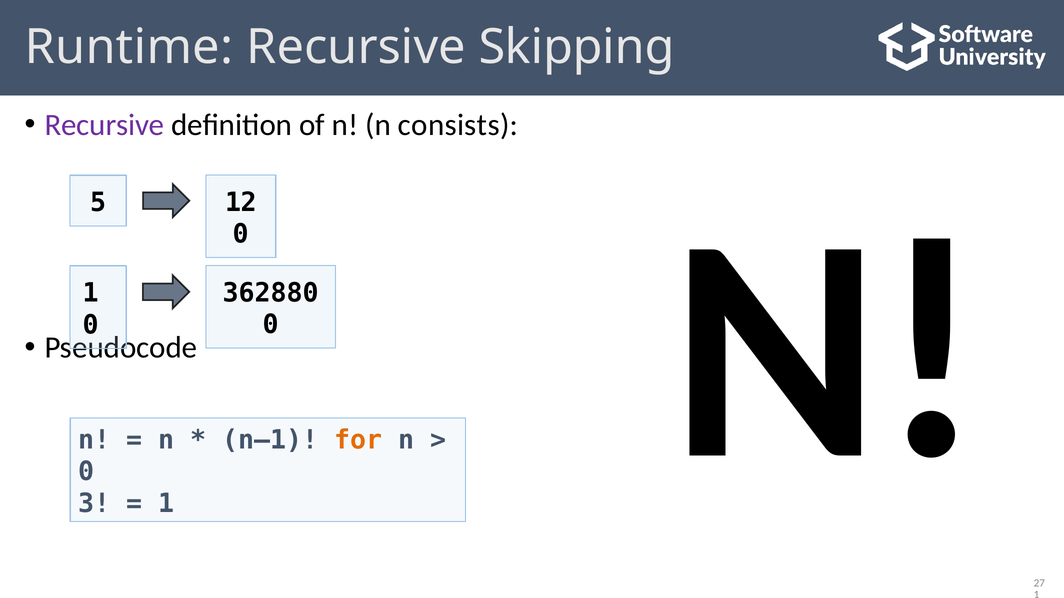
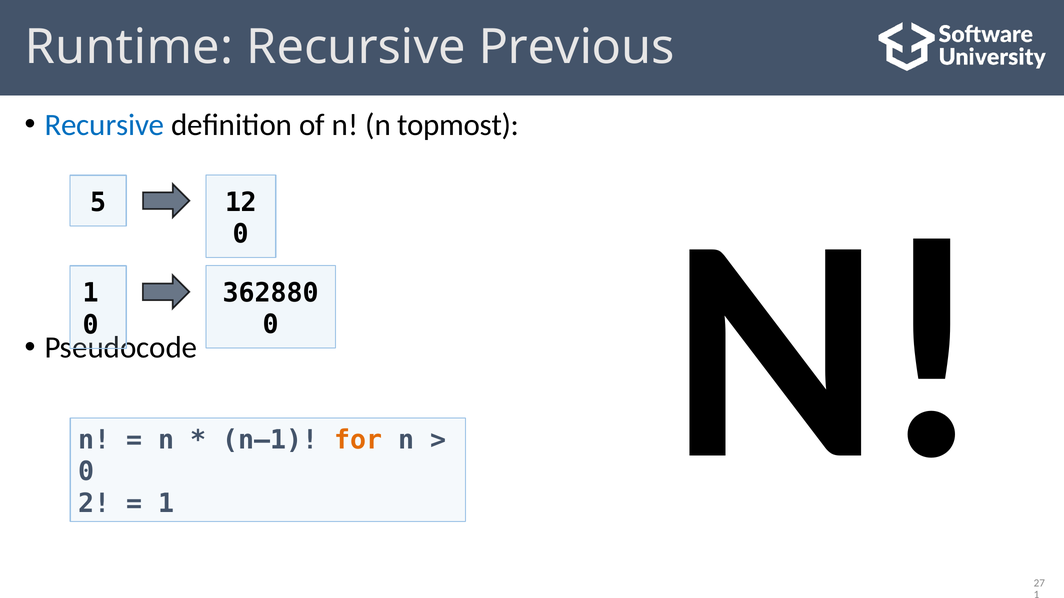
Skipping: Skipping -> Previous (576, 47)
Recursive colour: purple -> blue (104, 125)
consists: consists -> topmost (458, 125)
3: 3 -> 2 (94, 504)
